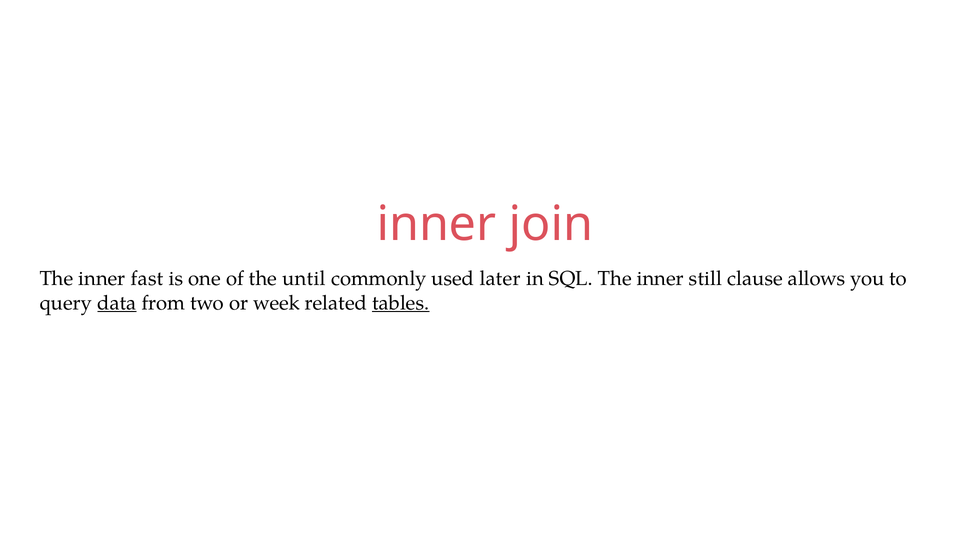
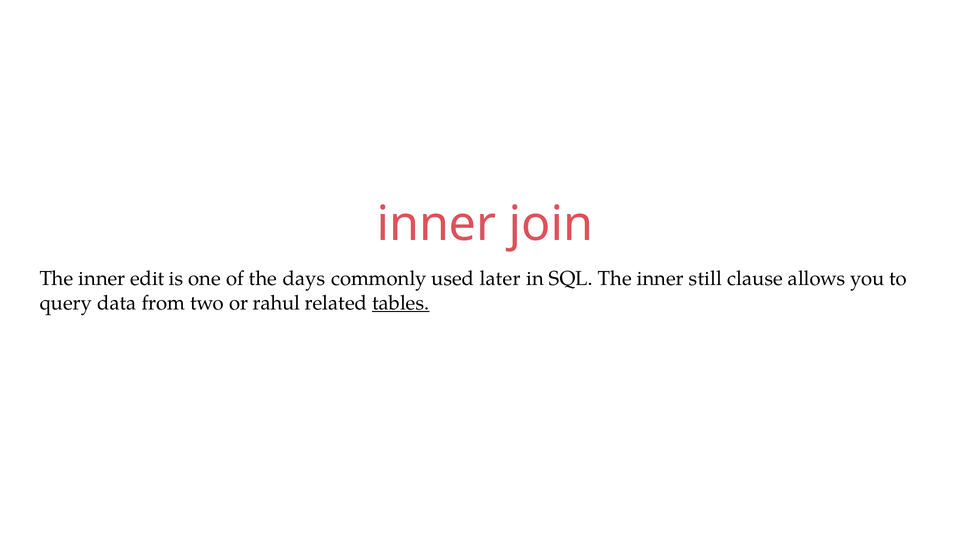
fast: fast -> edit (147, 278)
until: until -> days (304, 278)
data underline: present -> none (117, 303)
week: week -> rahul (277, 303)
